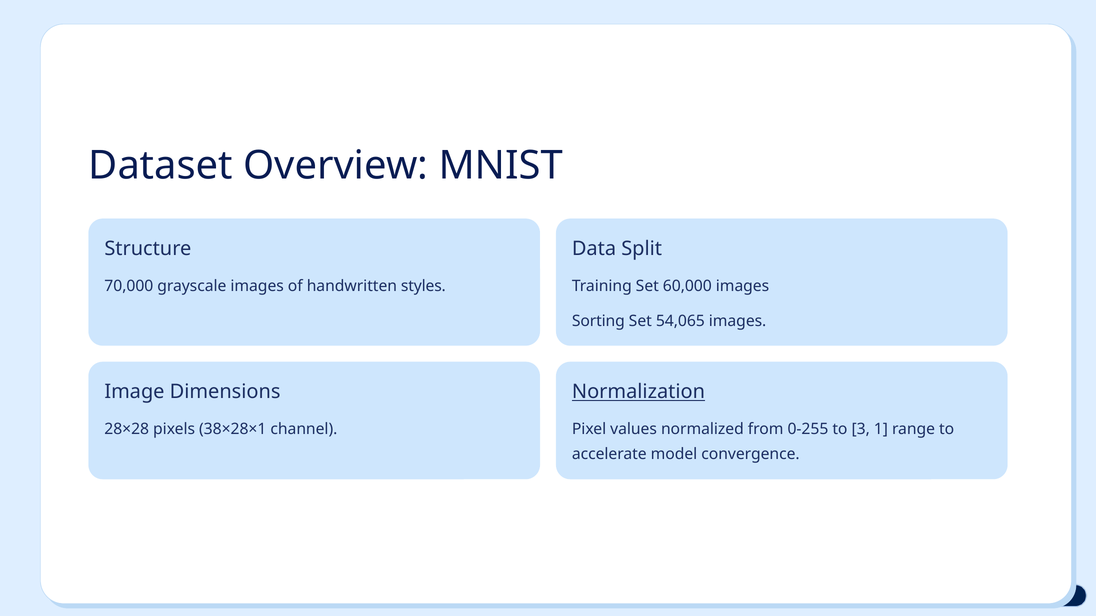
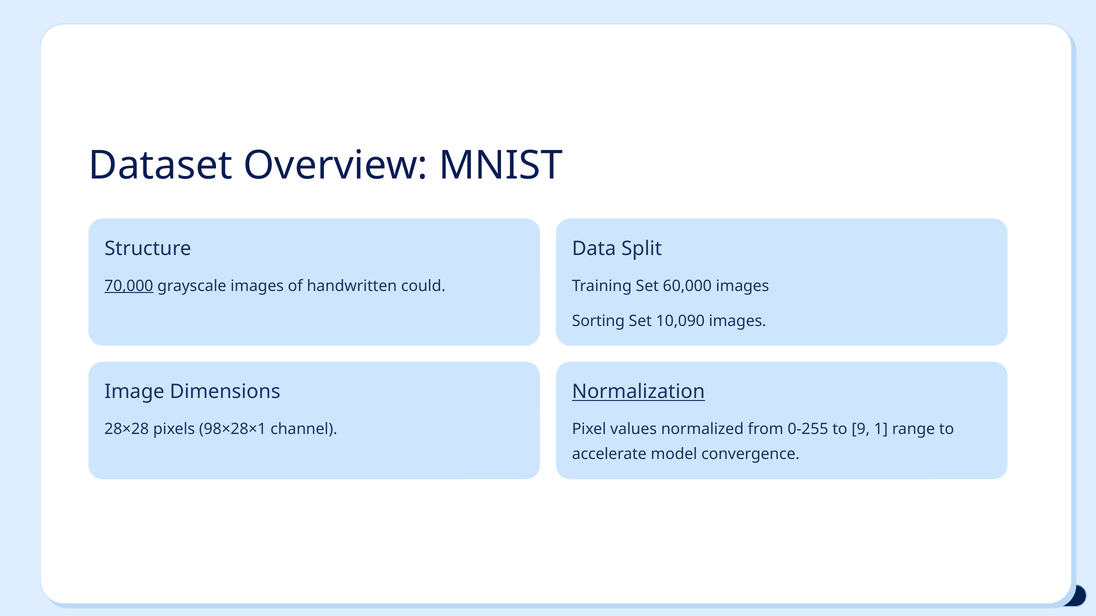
70,000 underline: none -> present (129, 286)
styles: styles -> could (423, 286)
54,065: 54,065 -> 10,090 (680, 321)
38×28×1: 38×28×1 -> 98×28×1 (233, 429)
3: 3 -> 9 (861, 429)
